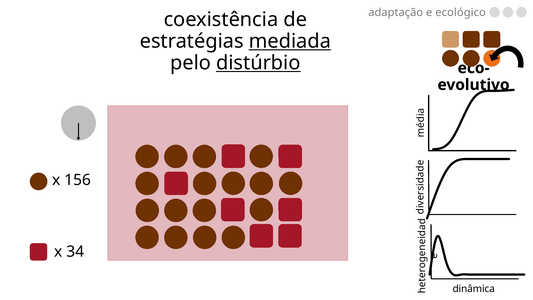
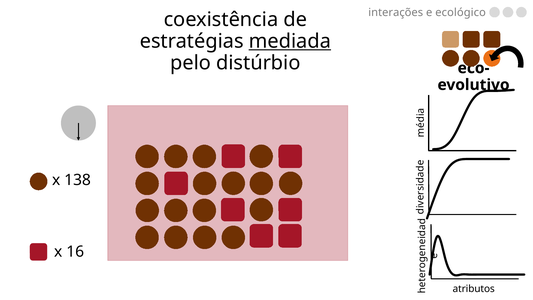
adaptação: adaptação -> interações (396, 12)
distúrbio underline: present -> none (258, 63)
156: 156 -> 138 (78, 180)
34: 34 -> 16 (75, 252)
dinâmica: dinâmica -> atributos (474, 289)
